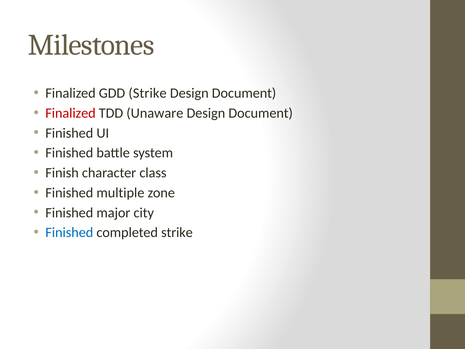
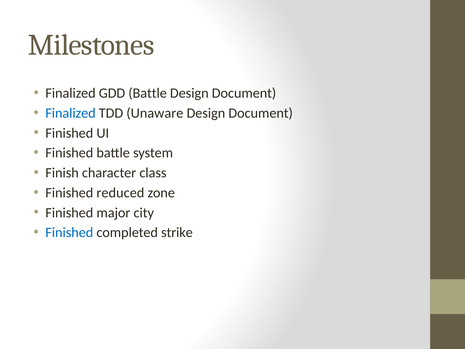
GDD Strike: Strike -> Battle (148, 93)
Finalized colour: red -> blue (71, 113)
multiple: multiple -> reduced (120, 193)
